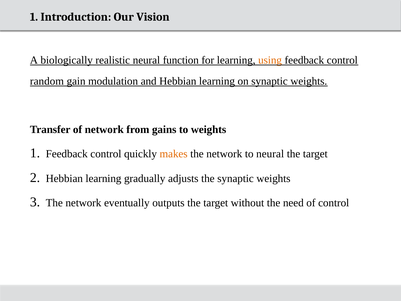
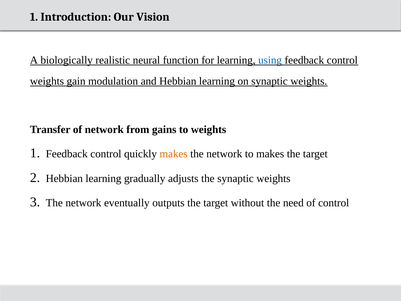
using colour: orange -> blue (270, 60)
random: random -> weights (47, 81)
to neural: neural -> makes (270, 154)
